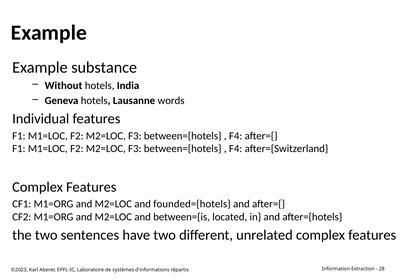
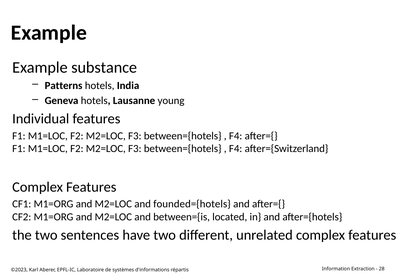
Without: Without -> Patterns (64, 86)
words: words -> young (171, 101)
